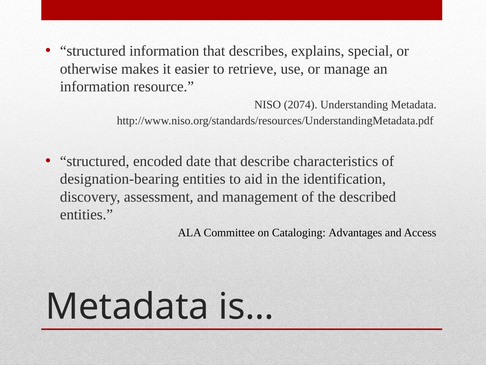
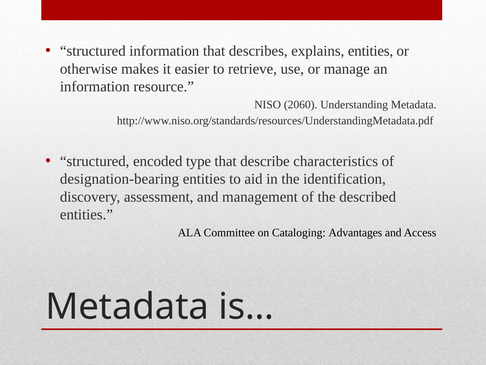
explains special: special -> entities (371, 51)
2074: 2074 -> 2060 (301, 104)
date: date -> type (198, 161)
